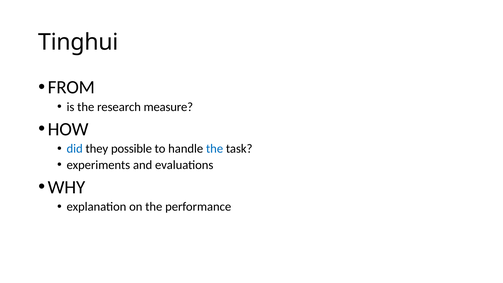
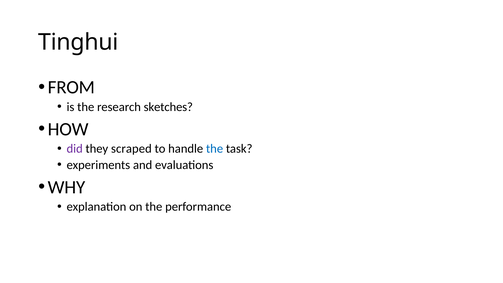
measure: measure -> sketches (168, 107)
did colour: blue -> purple (75, 149)
possible: possible -> scraped (131, 149)
